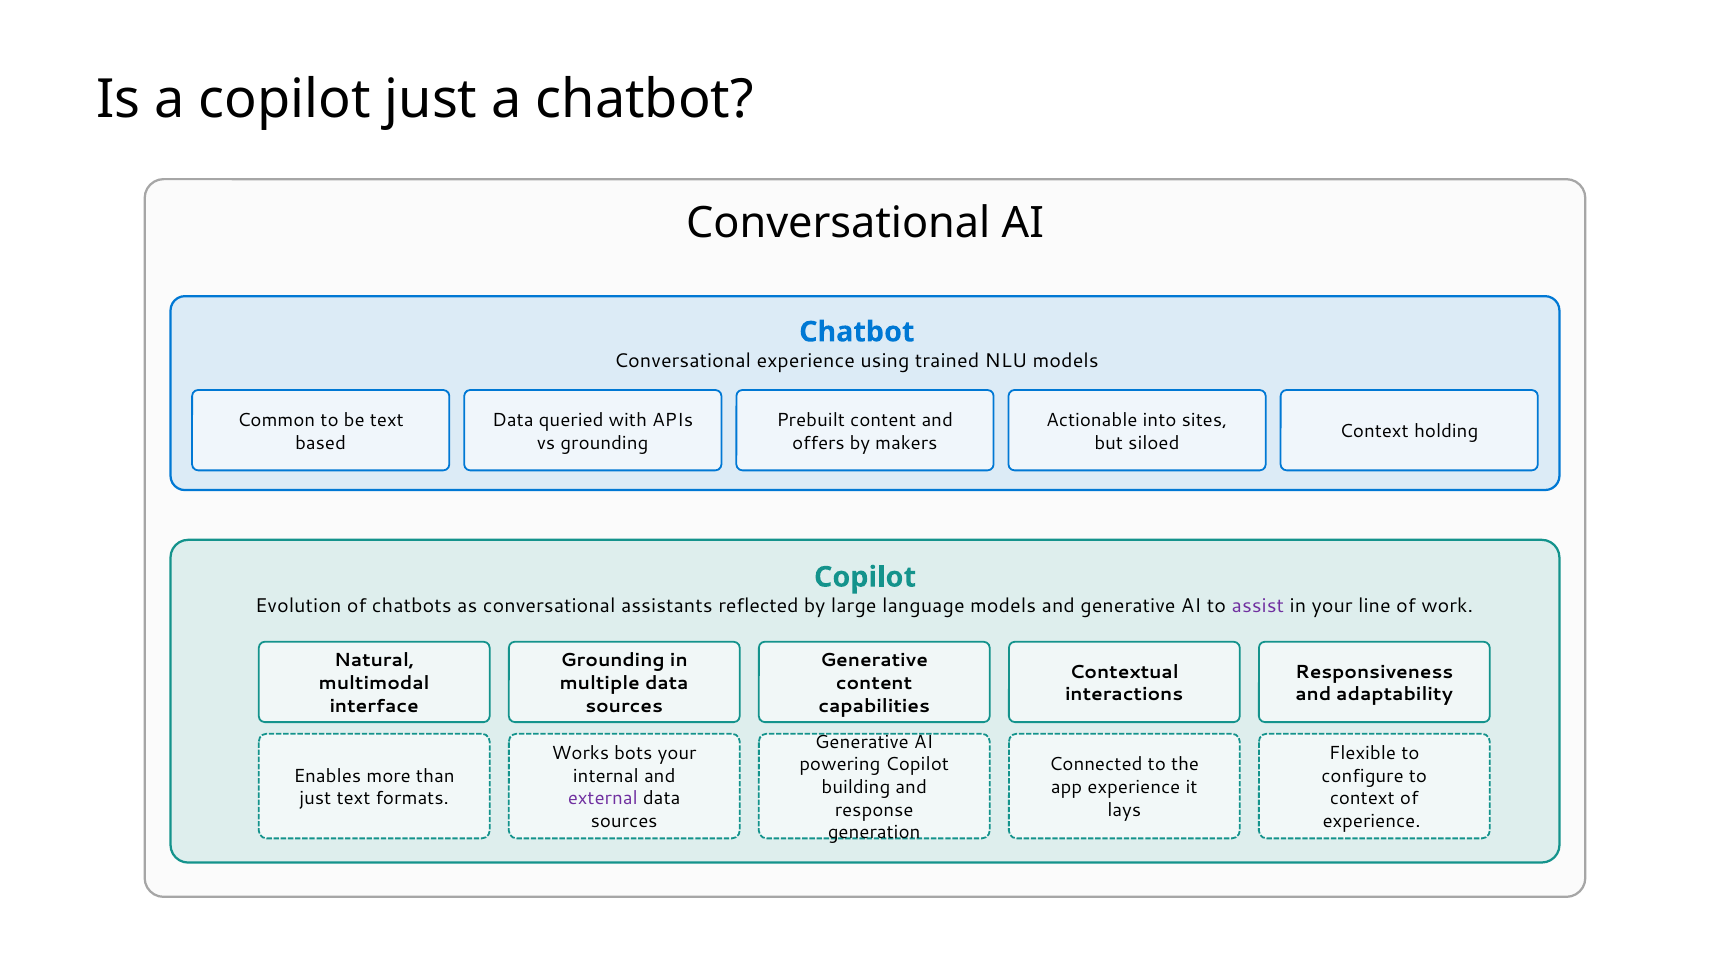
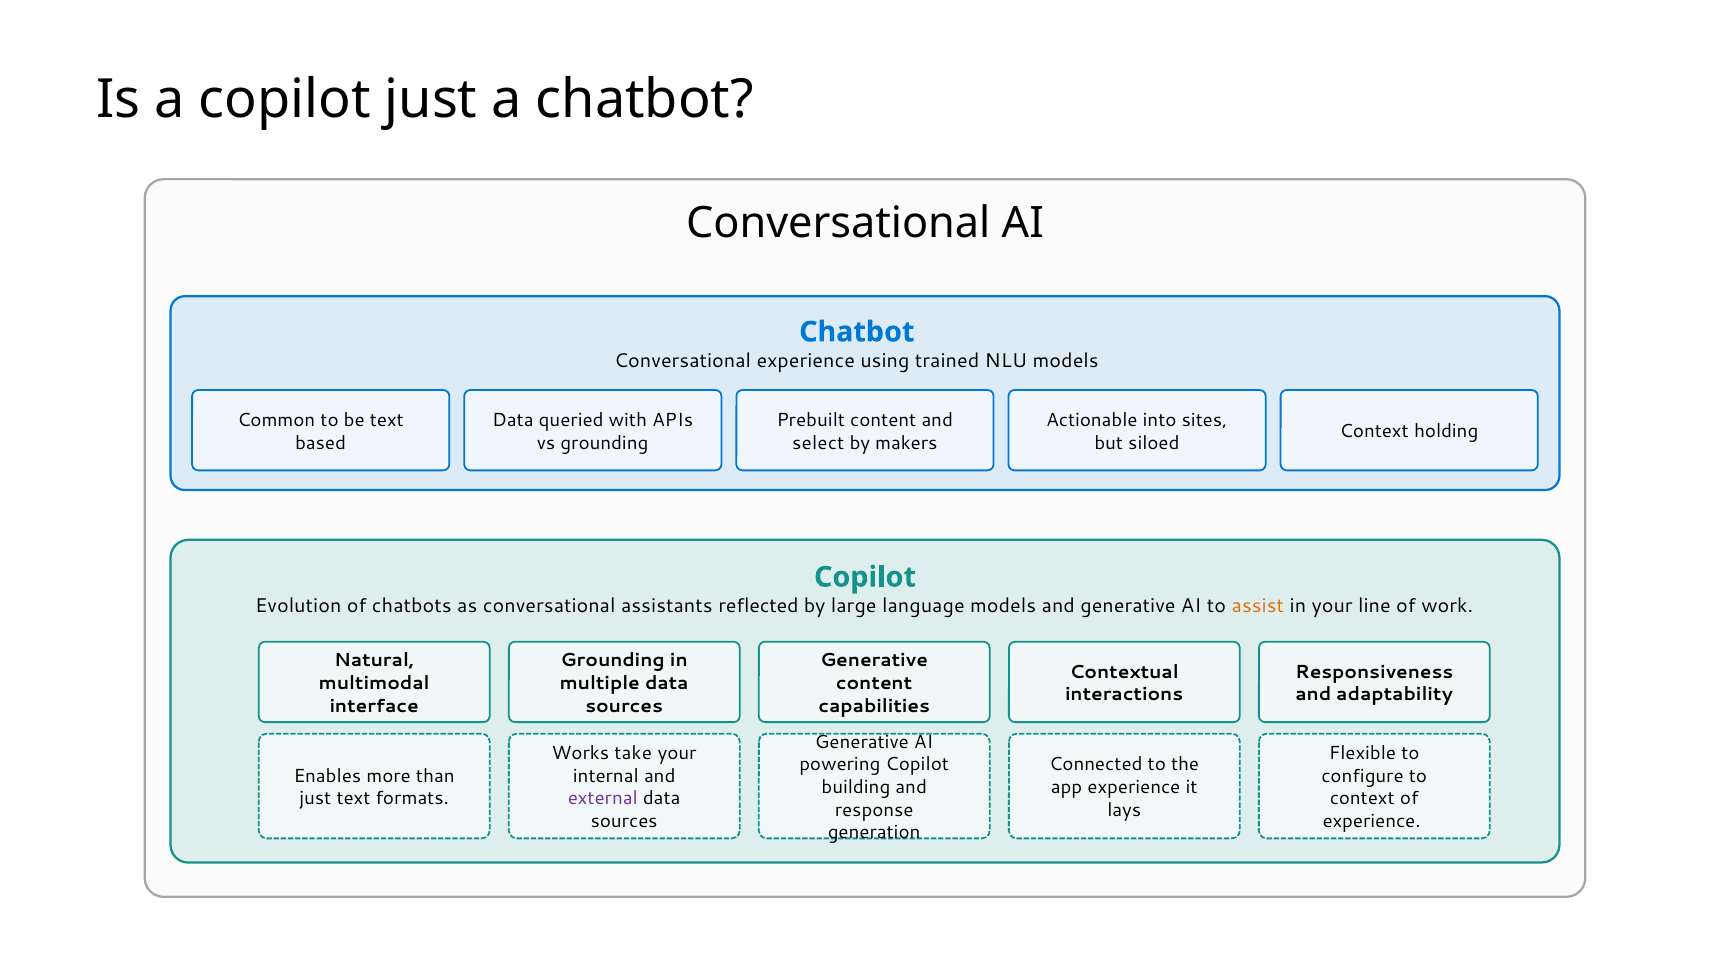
offers: offers -> select (818, 443)
assist colour: purple -> orange (1258, 606)
bots: bots -> take (633, 753)
